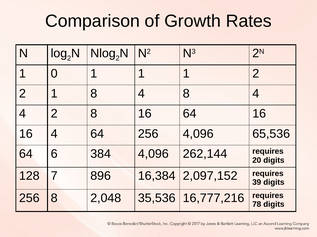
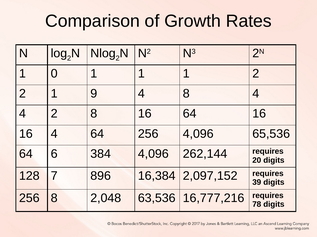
1 8: 8 -> 9 (94, 94)
35,536: 35,536 -> 63,536 (157, 199)
